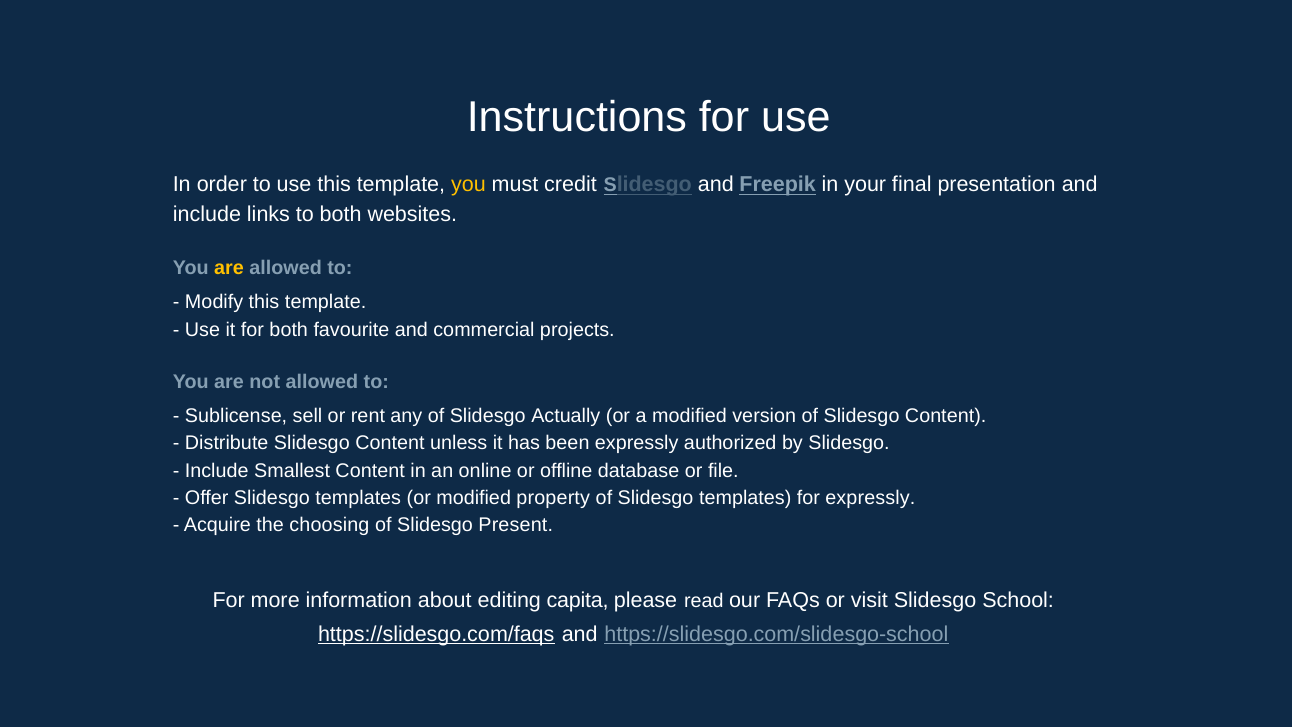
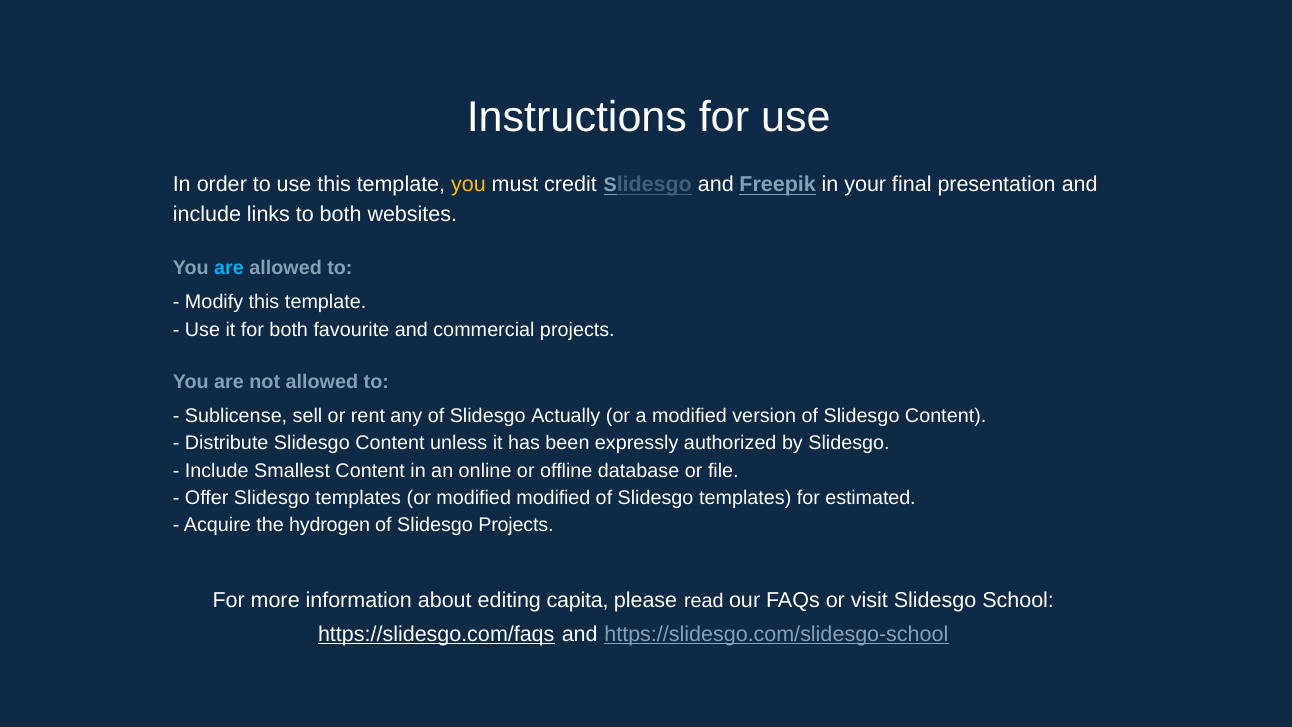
are colour: yellow -> light blue (229, 268)
modified property: property -> modified (553, 498)
for expressly: expressly -> estimated (871, 498)
choosing: choosing -> hydrogen (330, 525)
Slidesgo Present: Present -> Projects (516, 525)
